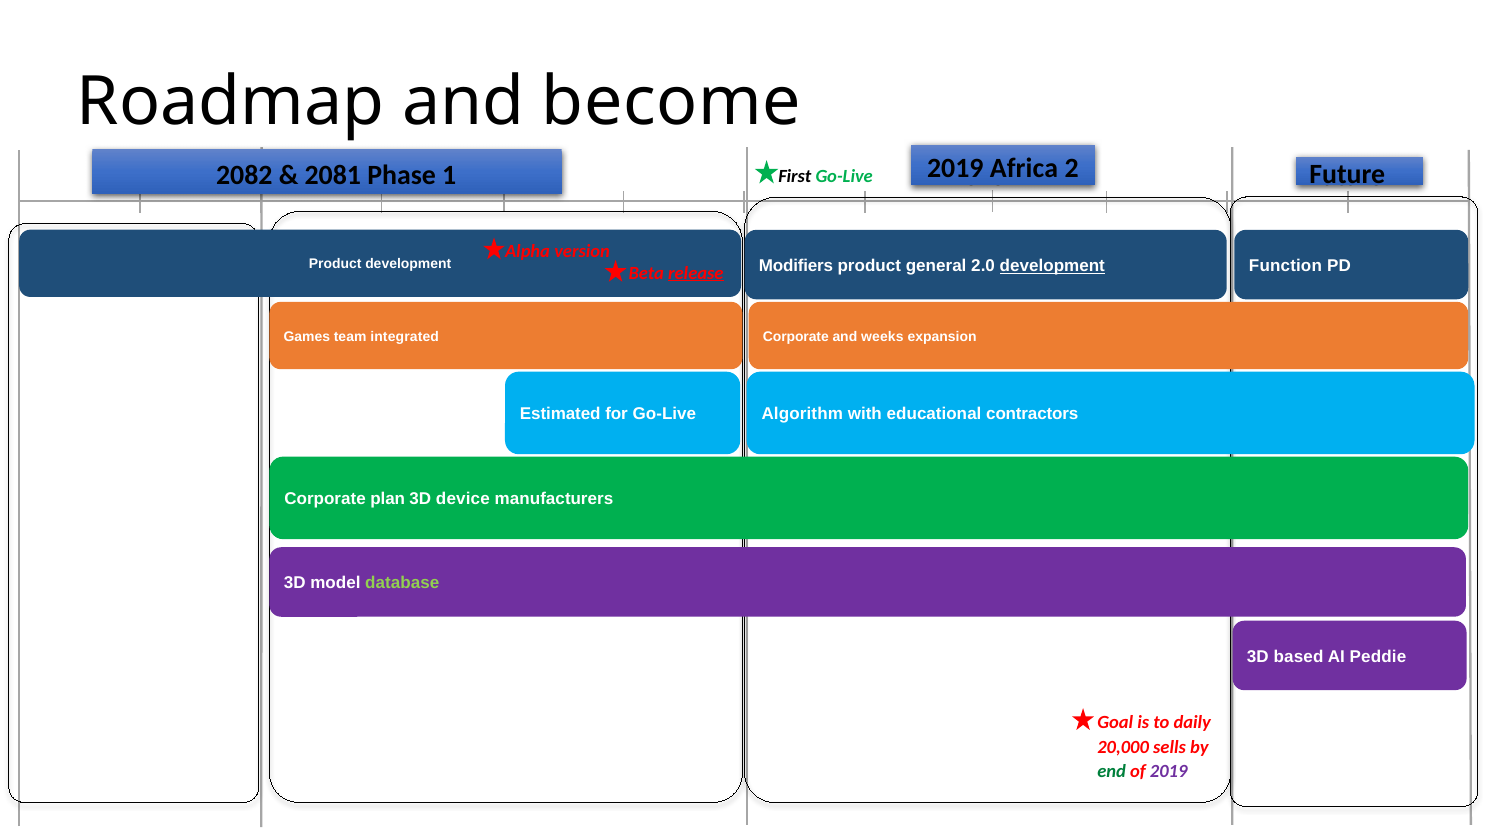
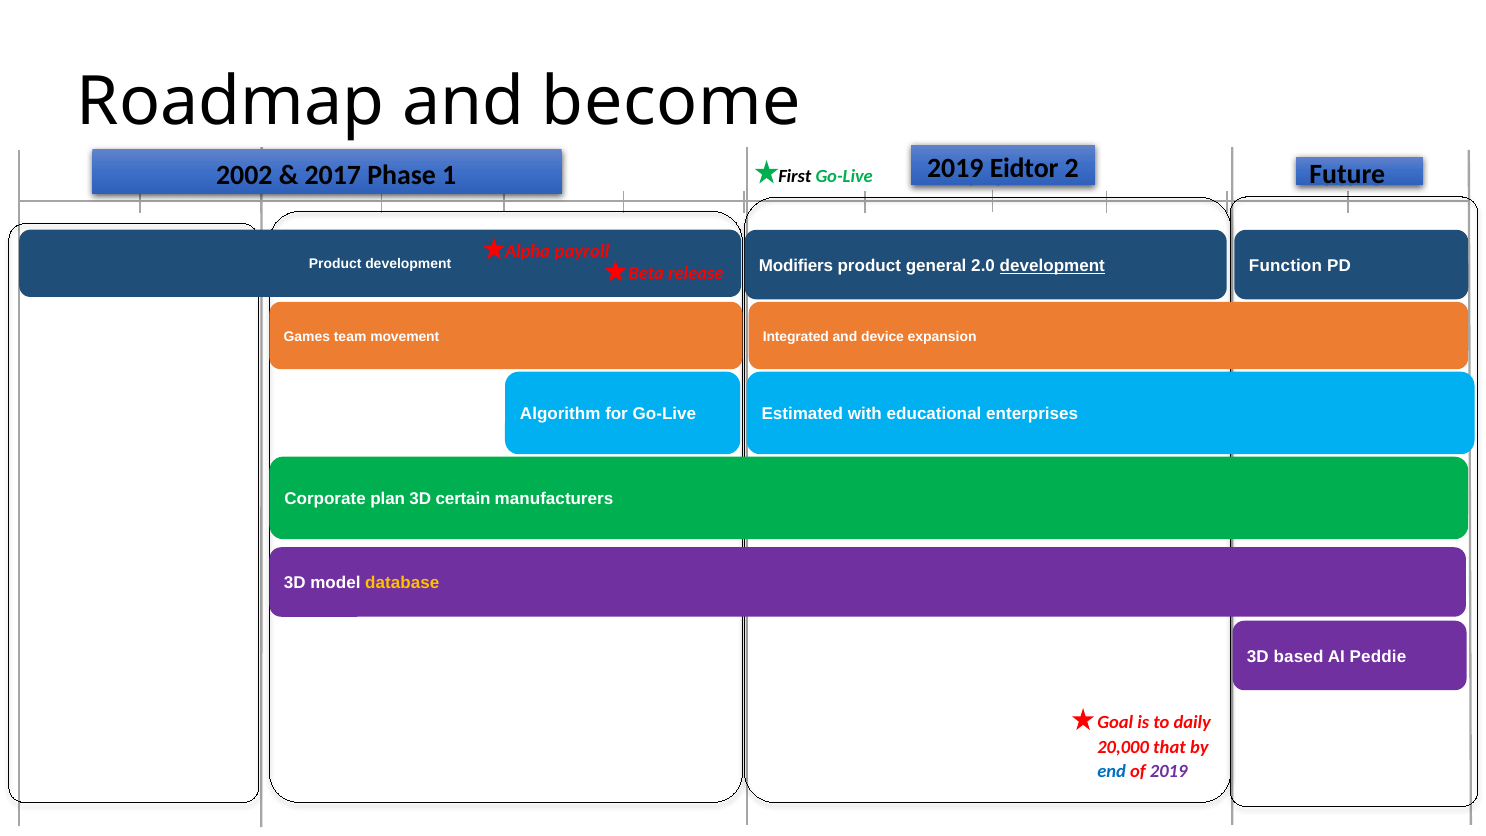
2082: 2082 -> 2002 (244, 175)
2081: 2081 -> 2017 (333, 175)
Africa: Africa -> Eidtor (1024, 168)
version: version -> payroll (582, 251)
release underline: present -> none (696, 273)
integrated: integrated -> movement (405, 336)
Corporate: Corporate -> Integrated (796, 336)
weeks: weeks -> device (883, 336)
Estimated: Estimated -> Algorithm (560, 414)
Algorithm: Algorithm -> Estimated (802, 414)
contractors: contractors -> enterprises (1032, 414)
device: device -> certain (463, 499)
database colour: light green -> yellow (402, 583)
sells: sells -> that (1169, 747)
end colour: green -> blue (1112, 772)
